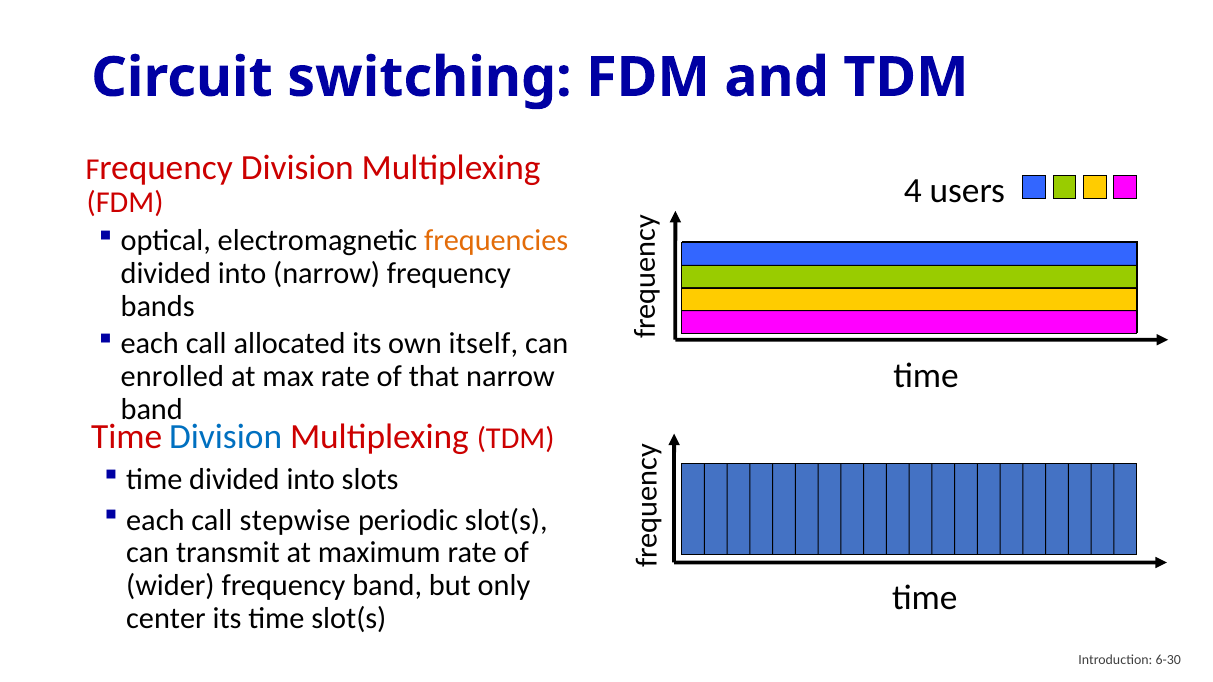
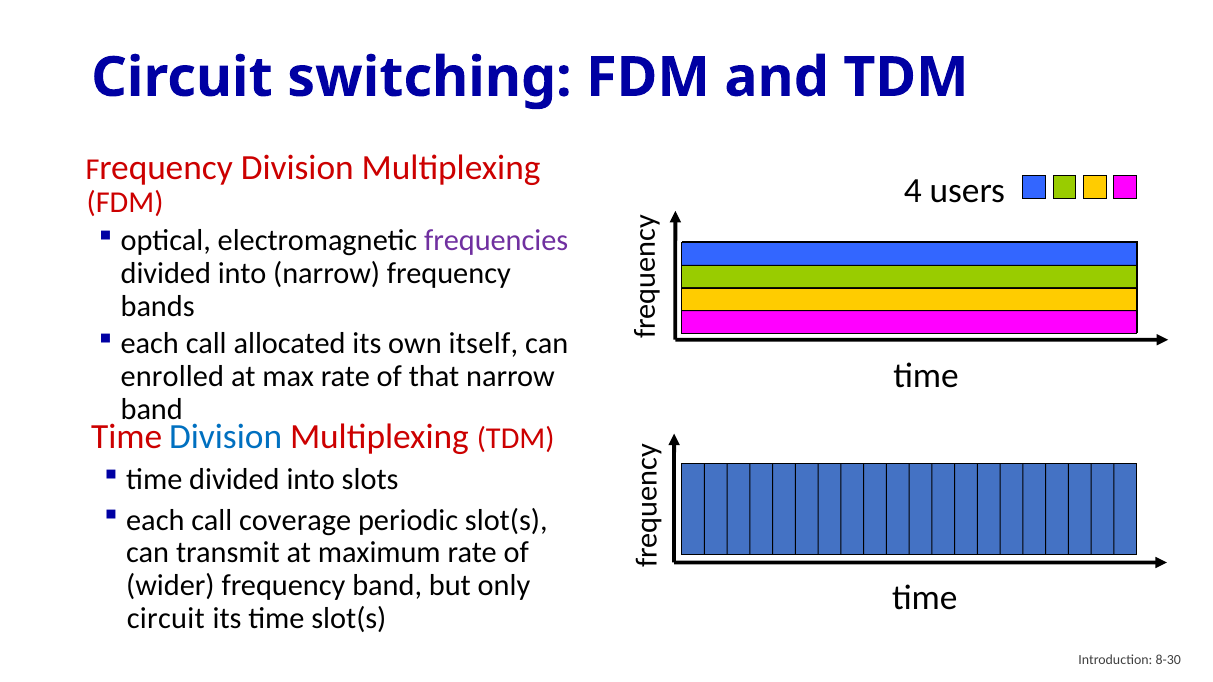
frequencies colour: orange -> purple (496, 241)
stepwise: stepwise -> coverage (295, 520)
center: center -> circuit (166, 619)
6-30: 6-30 -> 8-30 (1168, 660)
